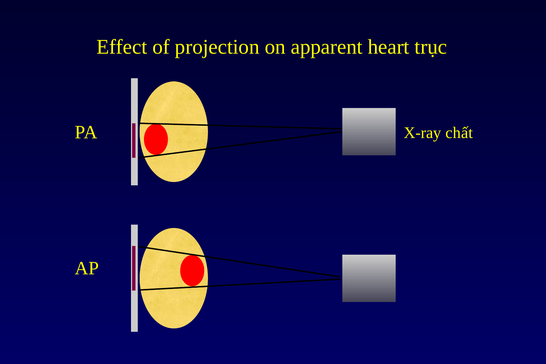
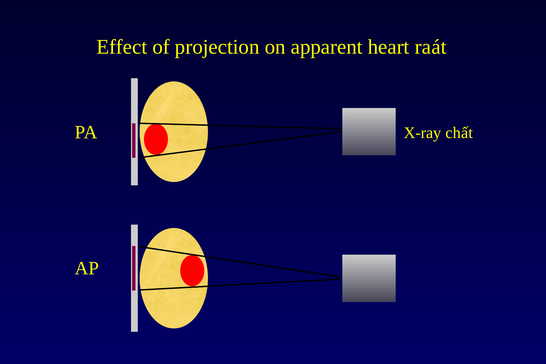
trục: trục -> raát (431, 47)
